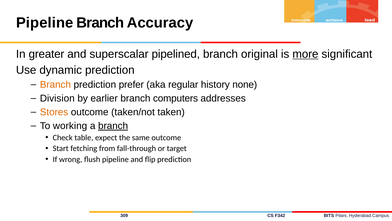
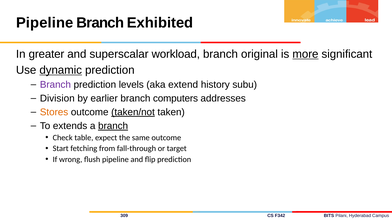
Accuracy: Accuracy -> Exhibited (160, 23)
pipelined: pipelined -> workload (176, 54)
dynamic underline: none -> present (61, 70)
Branch colour: orange -> purple (55, 84)
prefer: prefer -> levels (131, 84)
regular: regular -> extend (183, 84)
none: none -> subu (245, 84)
taken/not underline: none -> present (133, 112)
working: working -> extends (70, 126)
